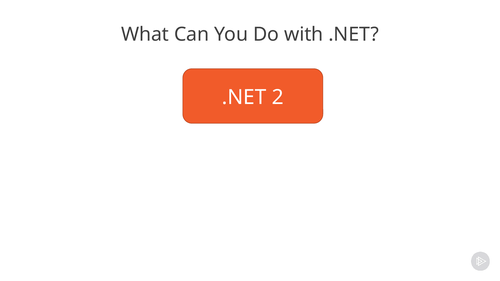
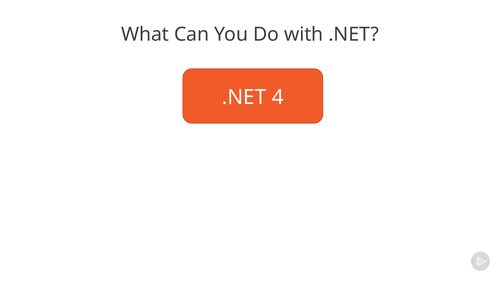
2: 2 -> 4 (278, 98)
